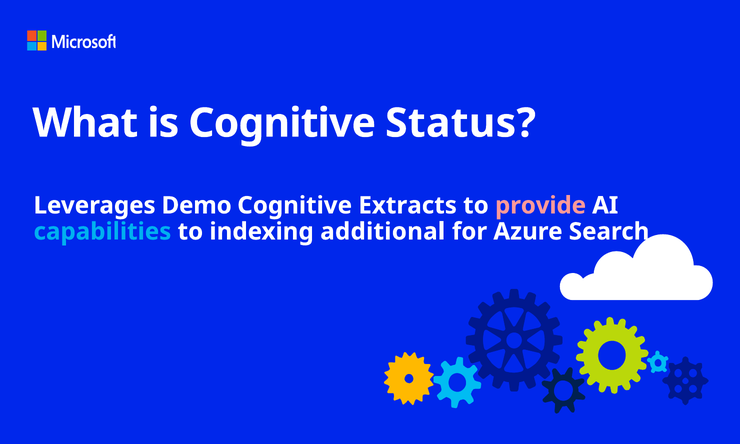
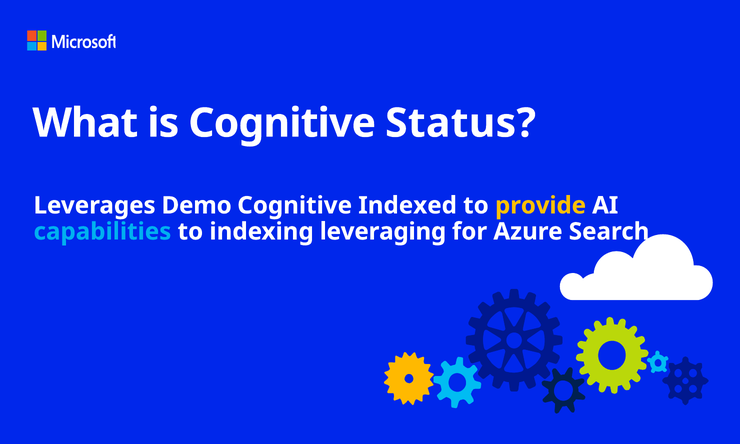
Extracts: Extracts -> Indexed (408, 206)
provide colour: pink -> yellow (541, 206)
additional: additional -> leveraging (383, 232)
